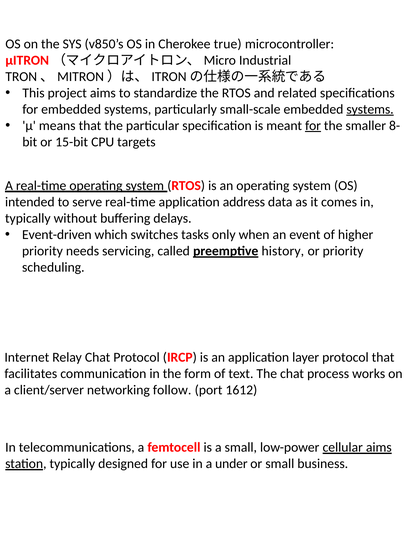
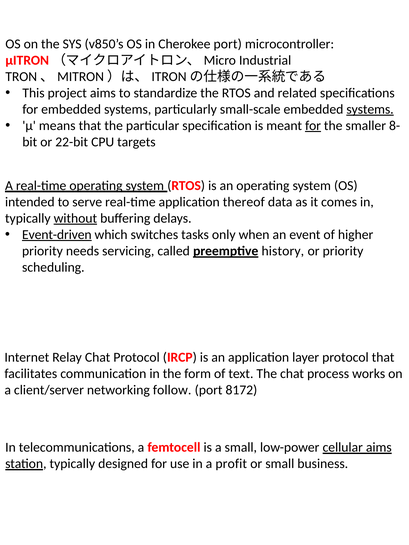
Cherokee true: true -> port (228, 44)
15-bit: 15-bit -> 22-bit (72, 142)
address: address -> thereof (244, 202)
without underline: none -> present (75, 218)
Event-driven underline: none -> present (57, 235)
1612: 1612 -> 8172 (241, 390)
under: under -> profit (231, 464)
